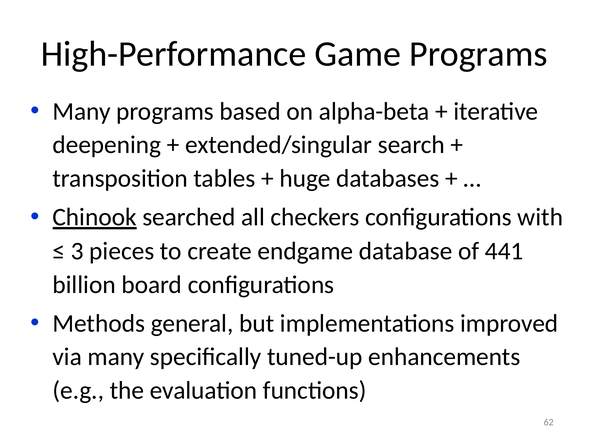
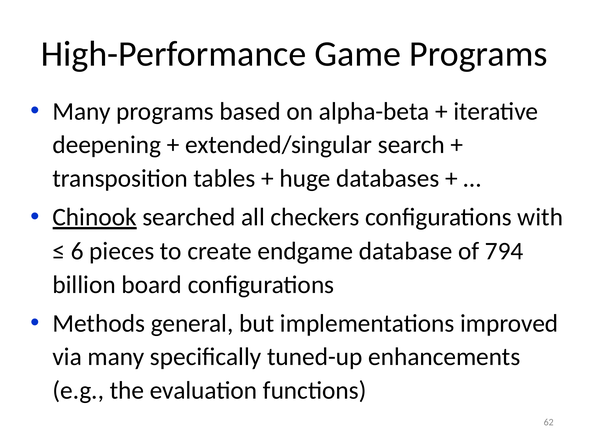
3: 3 -> 6 (77, 251)
441: 441 -> 794 (504, 251)
